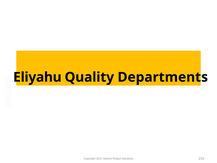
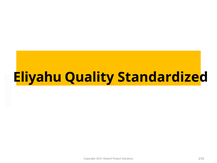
Departments: Departments -> Standardized (163, 77)
